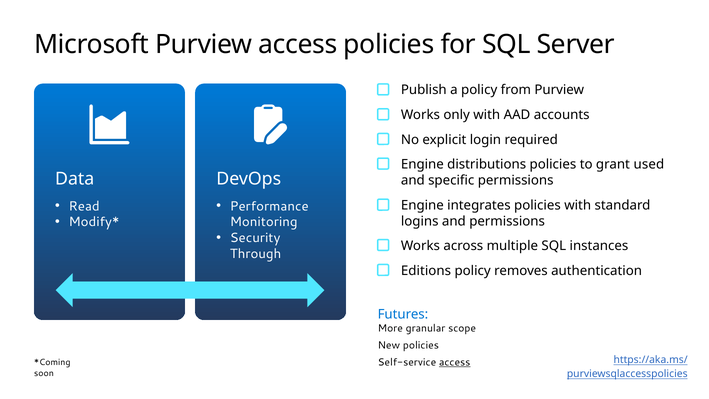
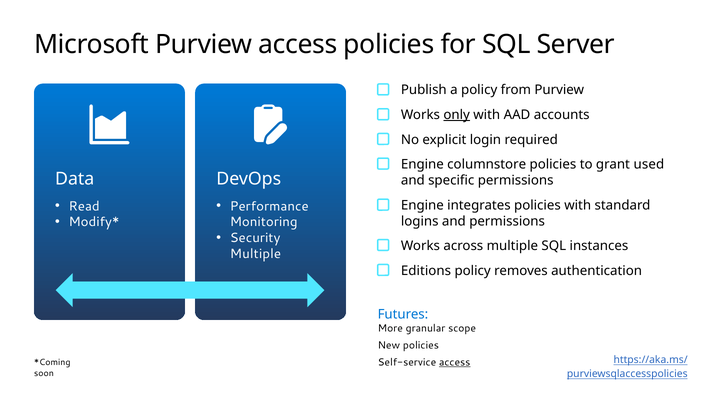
only underline: none -> present (457, 115)
distributions: distributions -> columnstore (487, 164)
Through: Through -> Multiple (255, 254)
